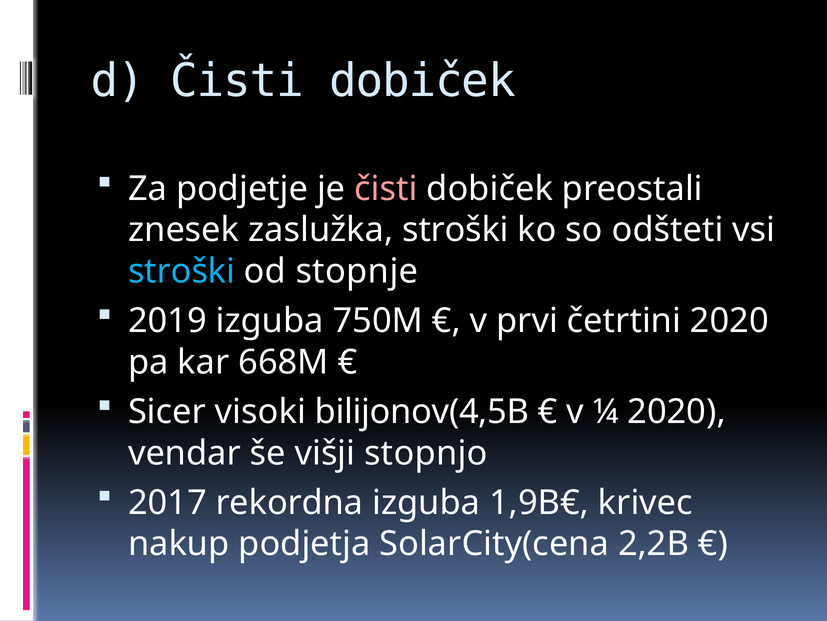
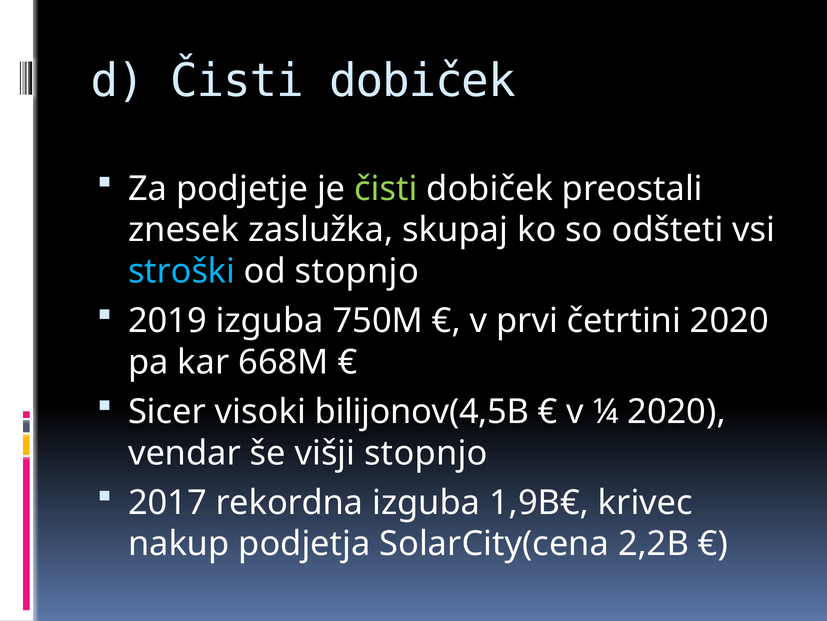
čisti colour: pink -> light green (386, 188)
zaslužka stroški: stroški -> skupaj (455, 230)
od stopnje: stopnje -> stopnjo (357, 271)
